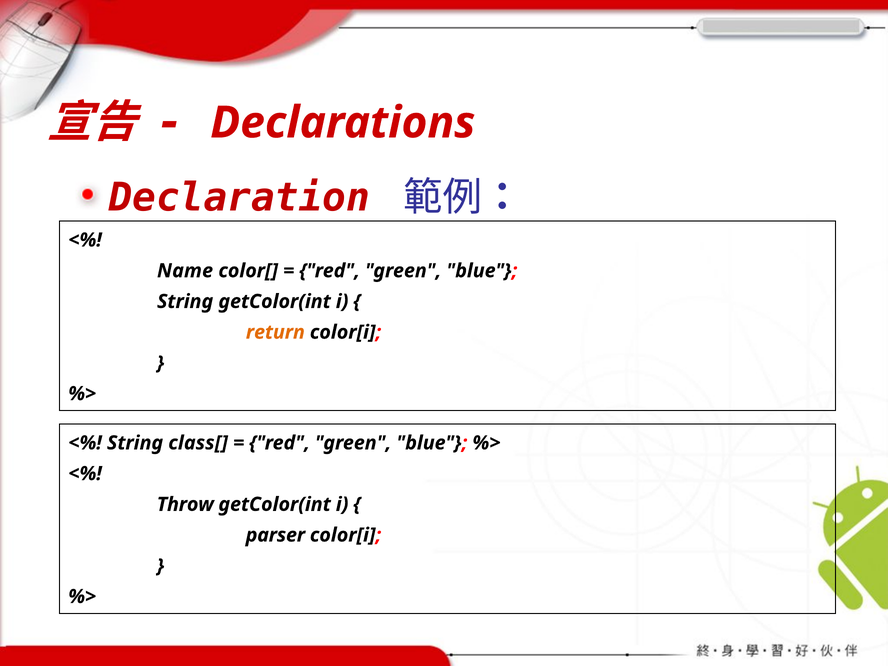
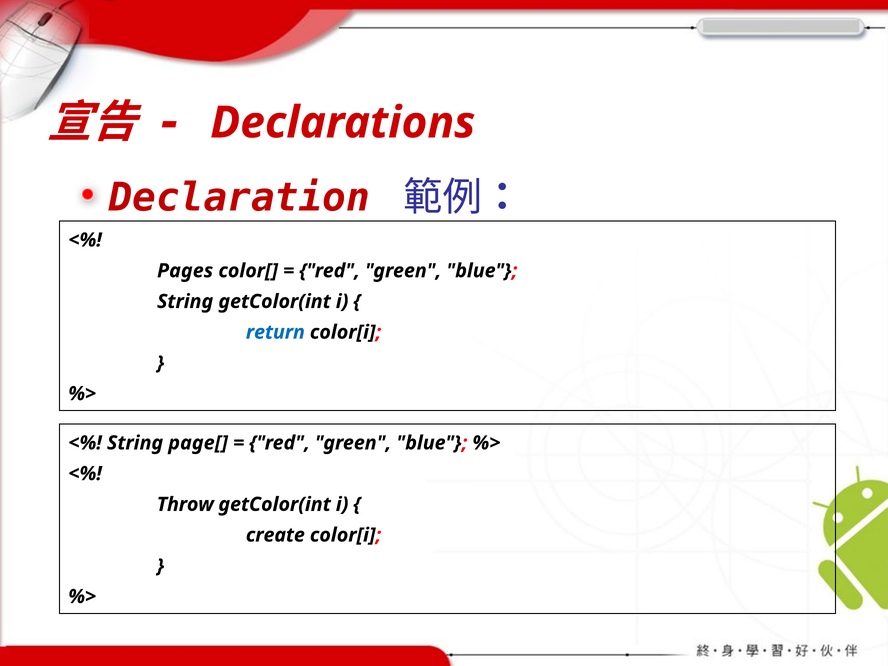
Name: Name -> Pages (185, 271)
return colour: orange -> blue (275, 332)
class[: class[ -> page[ (198, 443)
parser: parser -> create (275, 535)
